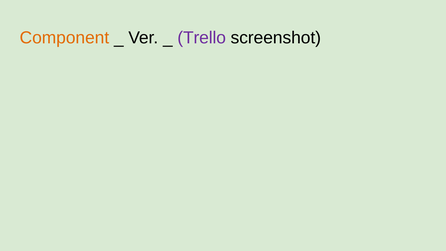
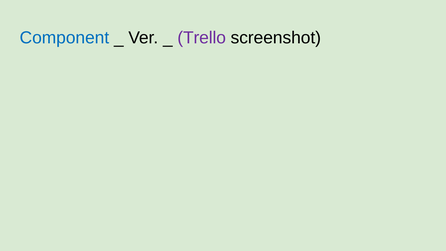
Component colour: orange -> blue (64, 38)
